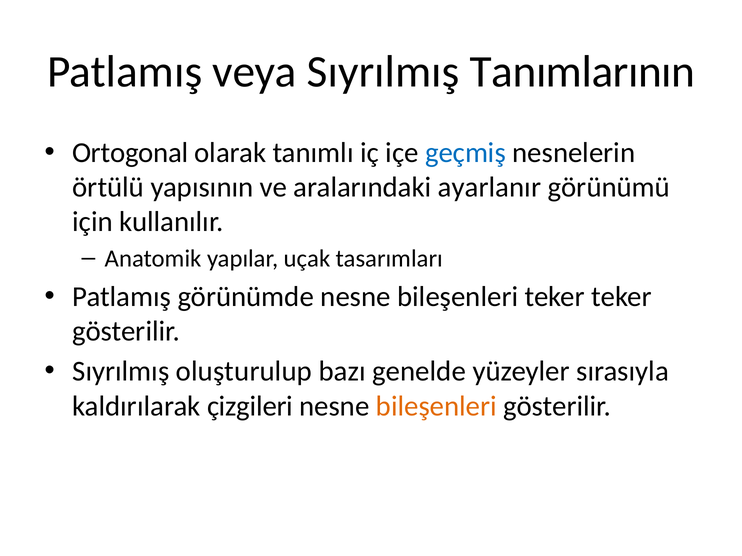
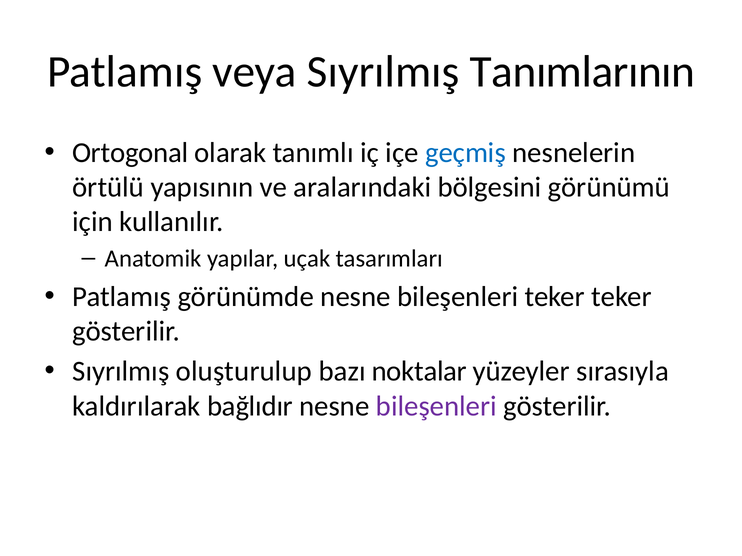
ayarlanır: ayarlanır -> bölgesini (490, 187)
genelde: genelde -> noktalar (419, 372)
çizgileri: çizgileri -> bağlıdır (250, 406)
bileşenleri colour: orange -> purple (436, 406)
